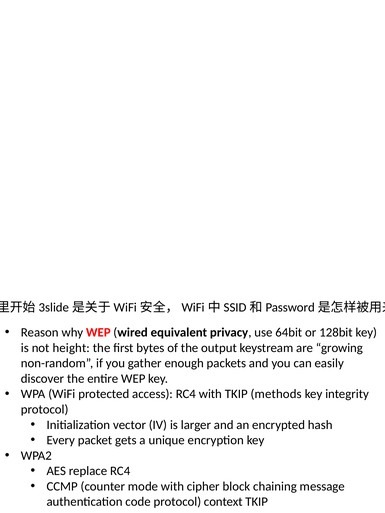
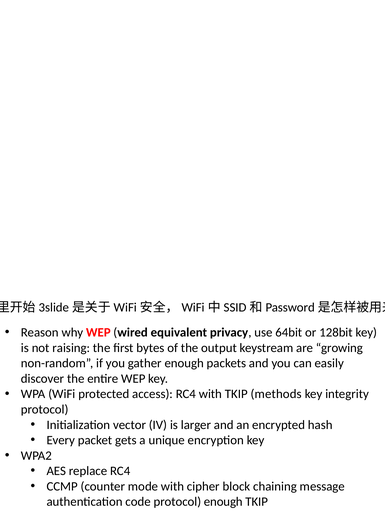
height: height -> raising (71, 348)
protocol context: context -> enough (223, 502)
